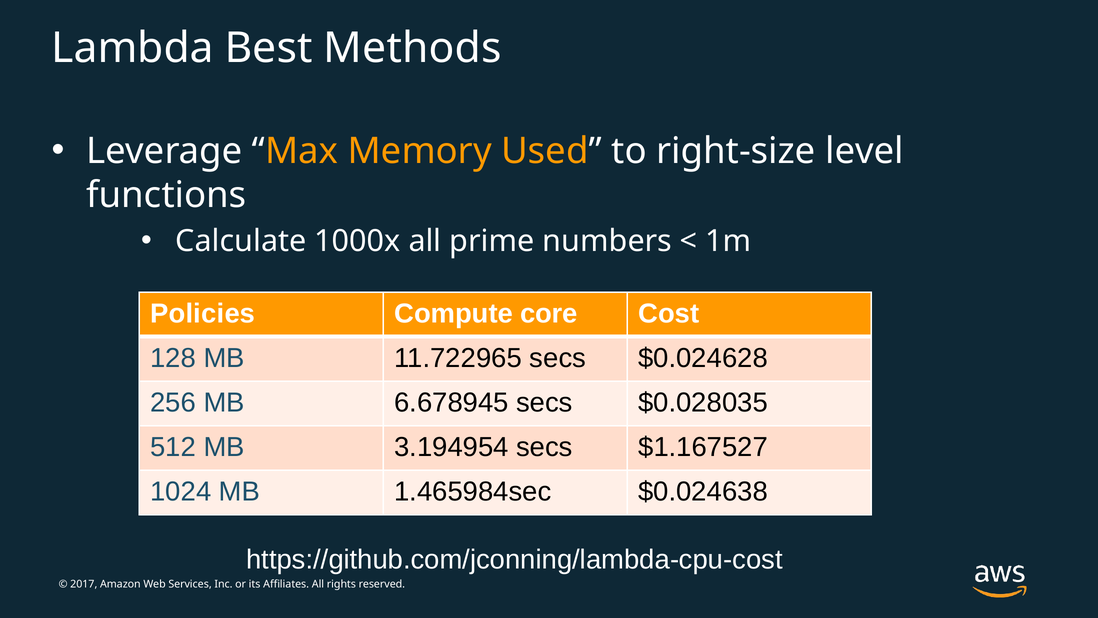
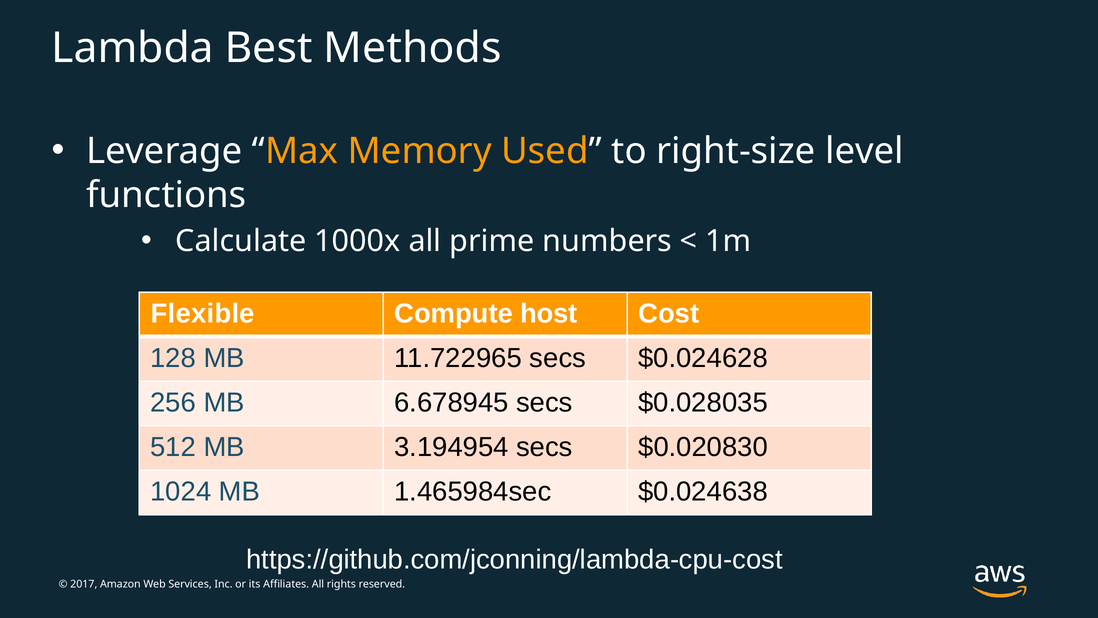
Policies: Policies -> Flexible (203, 313)
core: core -> host (549, 313)
$1.167527: $1.167527 -> $0.020830 (703, 447)
